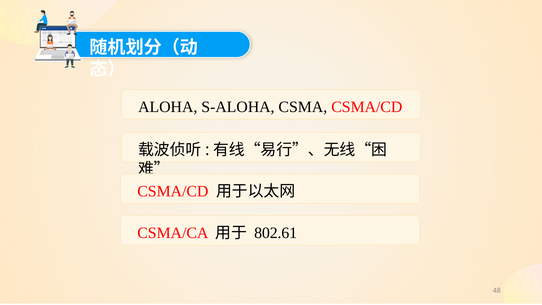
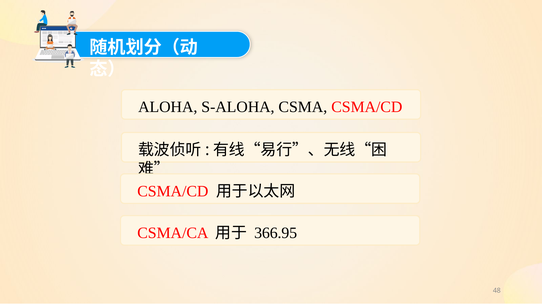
802.61: 802.61 -> 366.95 (276, 233)
